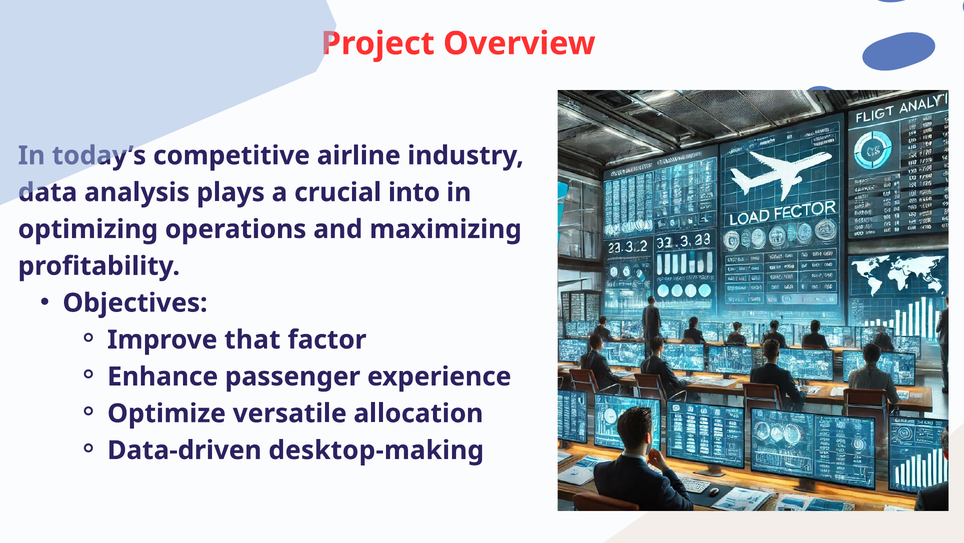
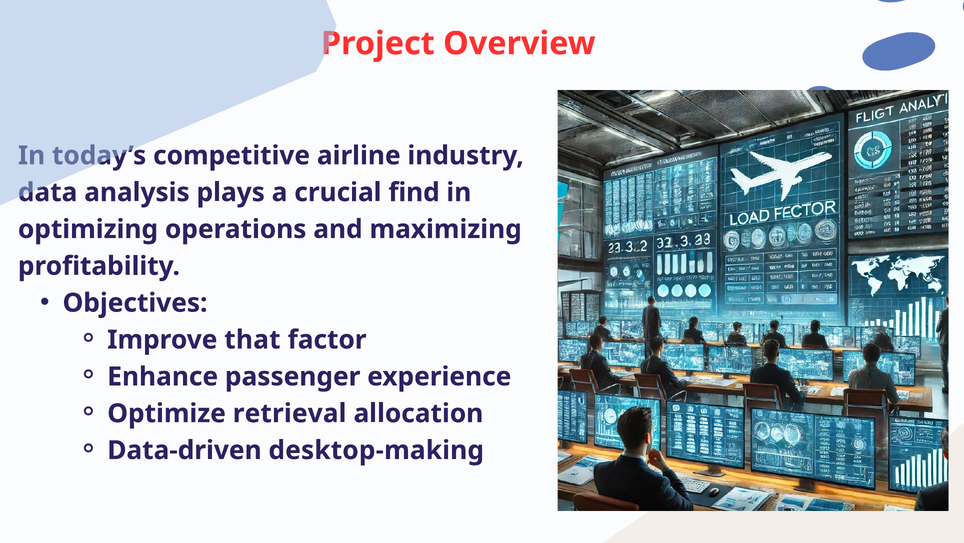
into: into -> find (414, 192)
versatile: versatile -> retrieval (290, 413)
